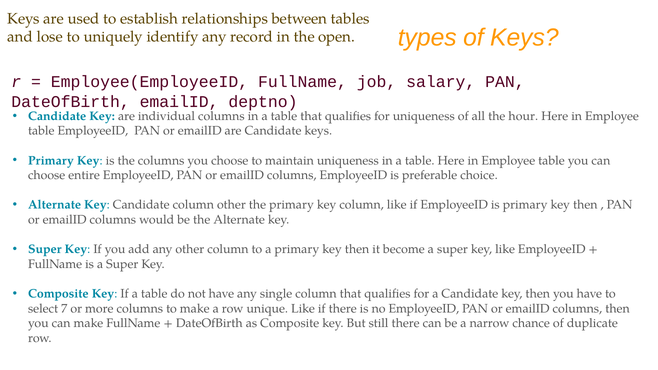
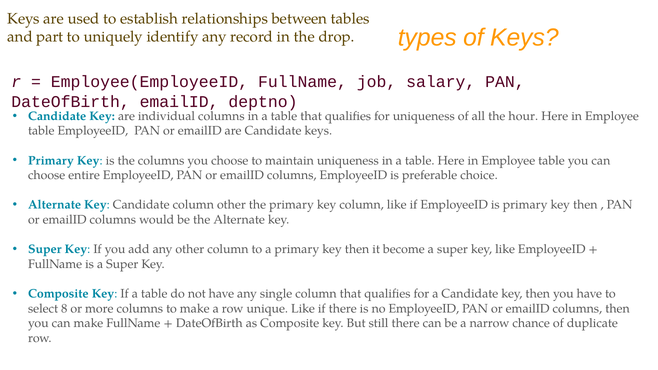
lose: lose -> part (50, 37)
open: open -> drop (337, 37)
7: 7 -> 8 (64, 309)
